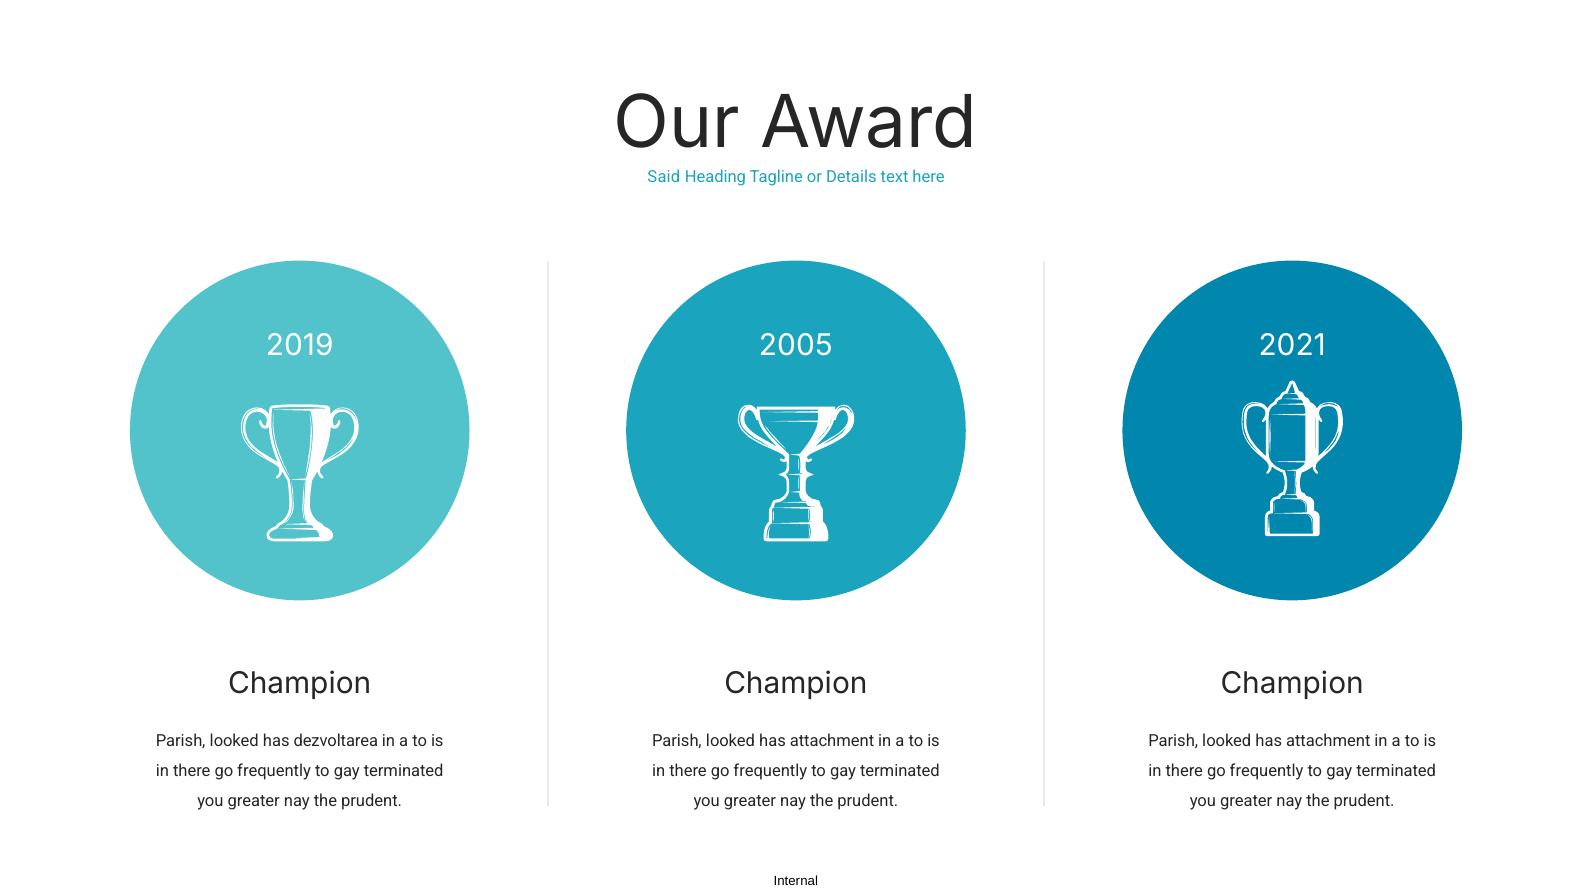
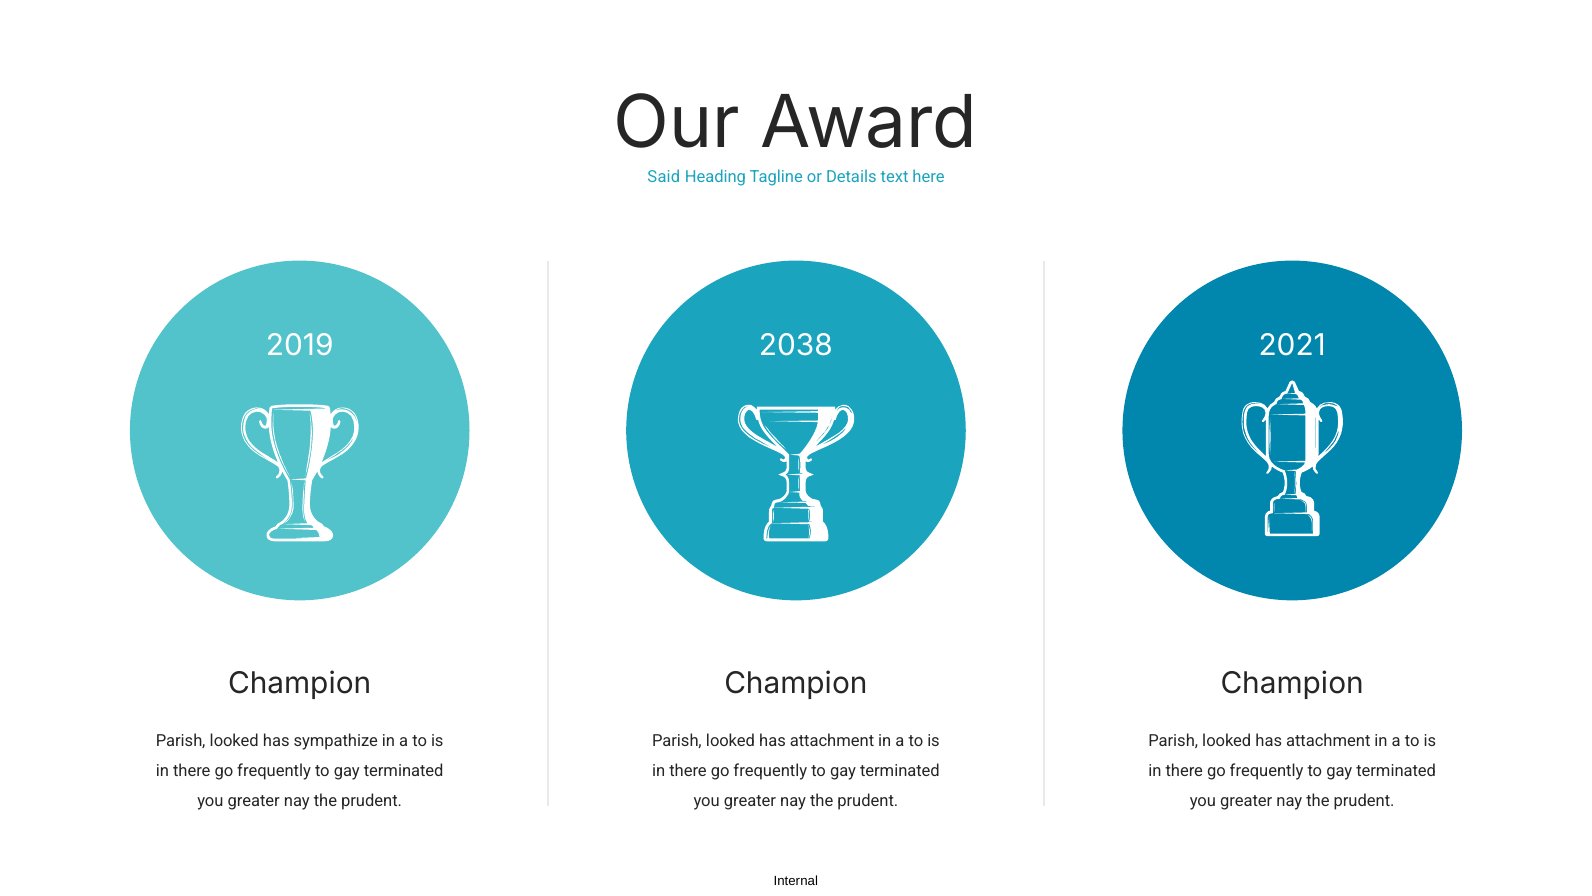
2005: 2005 -> 2038 (796, 345)
dezvoltarea: dezvoltarea -> sympathize (336, 740)
